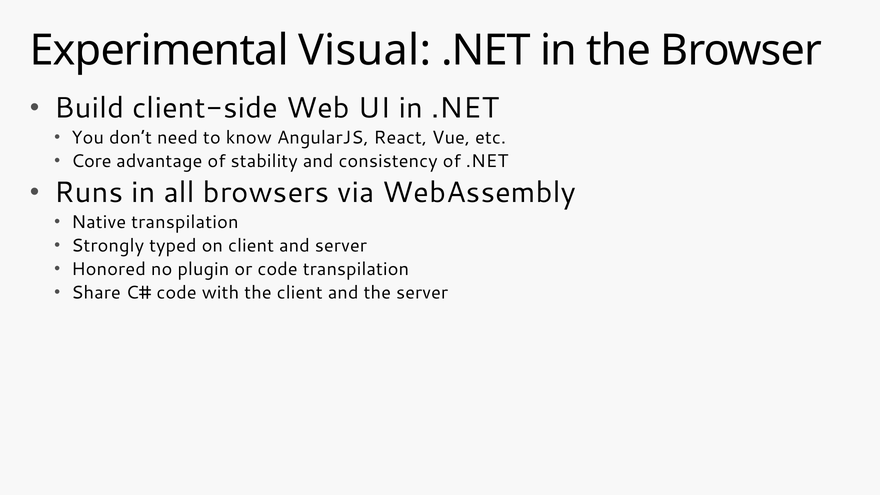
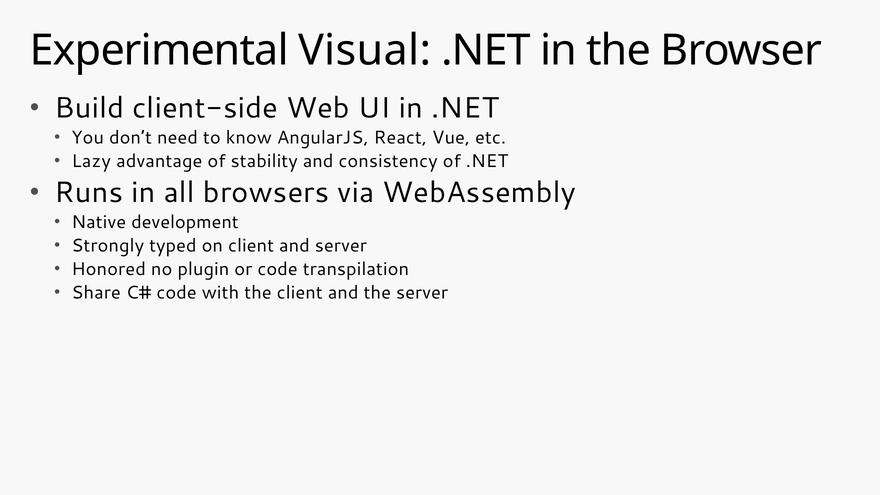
Core: Core -> Lazy (91, 161)
Native transpilation: transpilation -> development (185, 222)
